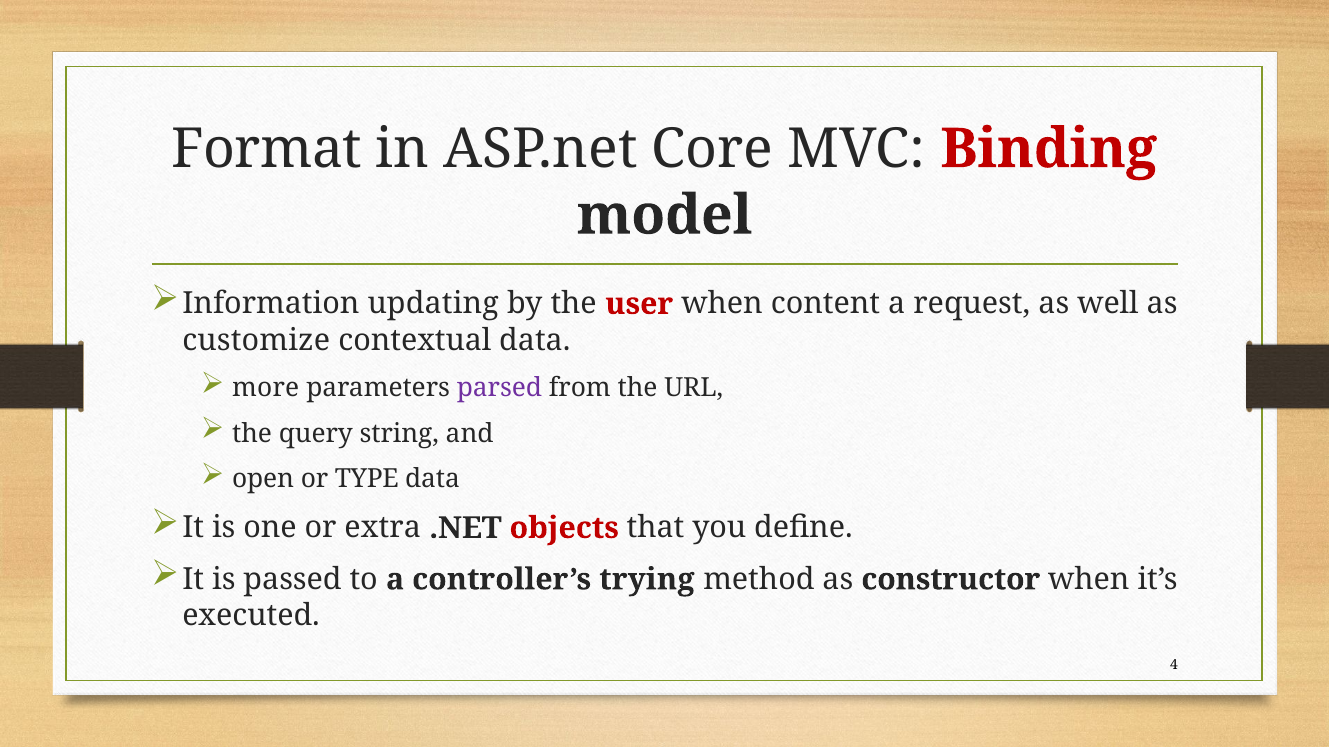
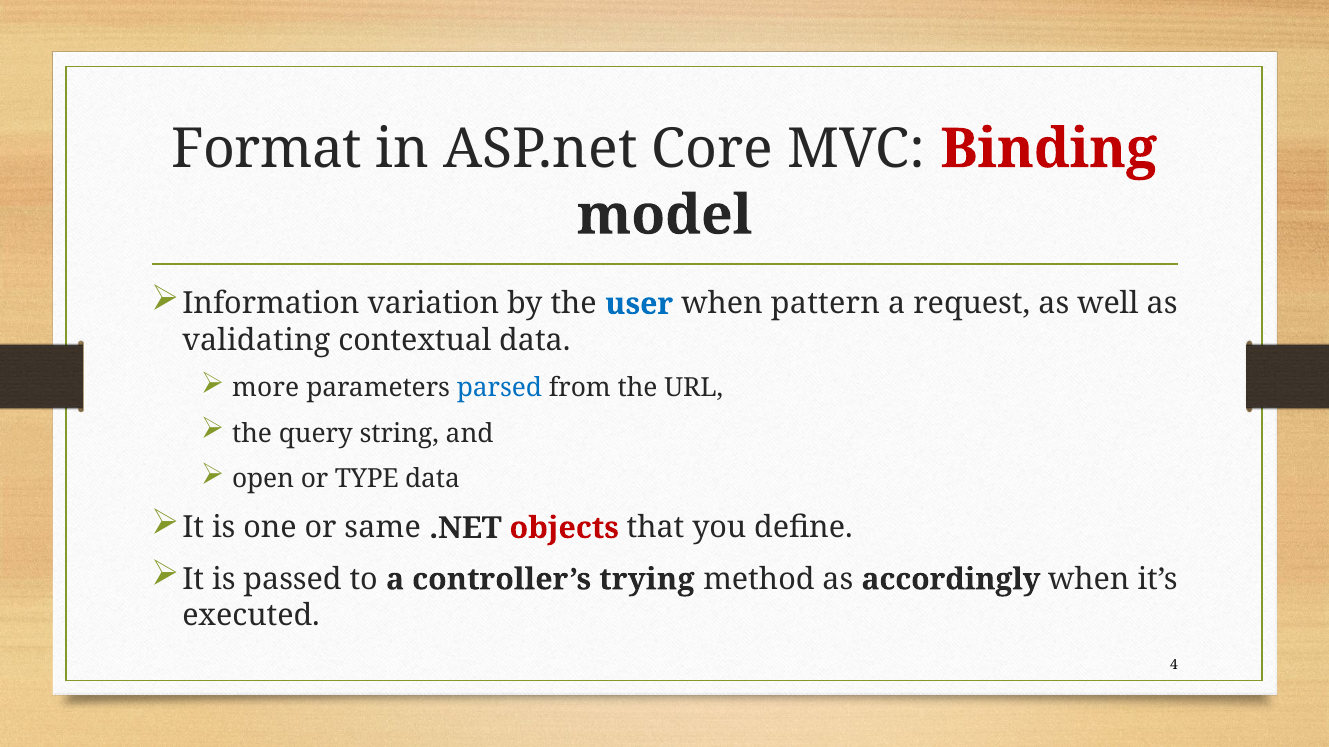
updating: updating -> variation (433, 304)
user colour: red -> blue (639, 304)
content: content -> pattern (825, 304)
customize: customize -> validating (256, 341)
parsed colour: purple -> blue (499, 388)
extra: extra -> same (383, 528)
constructor: constructor -> accordingly (951, 580)
